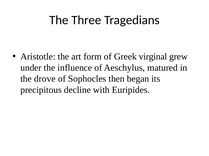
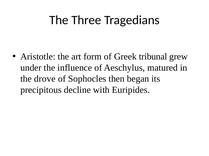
virginal: virginal -> tribunal (153, 57)
